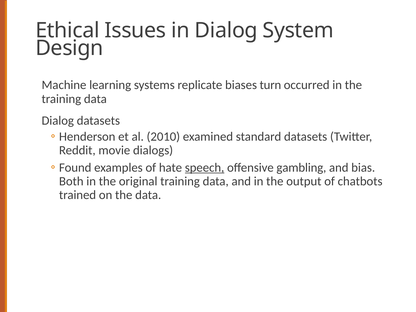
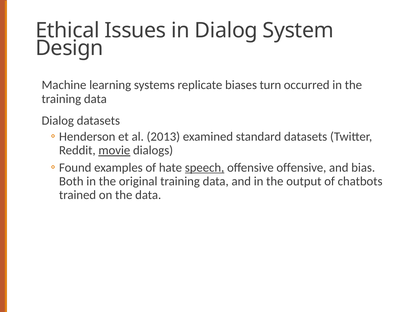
2010: 2010 -> 2013 (163, 137)
movie underline: none -> present (114, 150)
offensive gambling: gambling -> offensive (301, 168)
